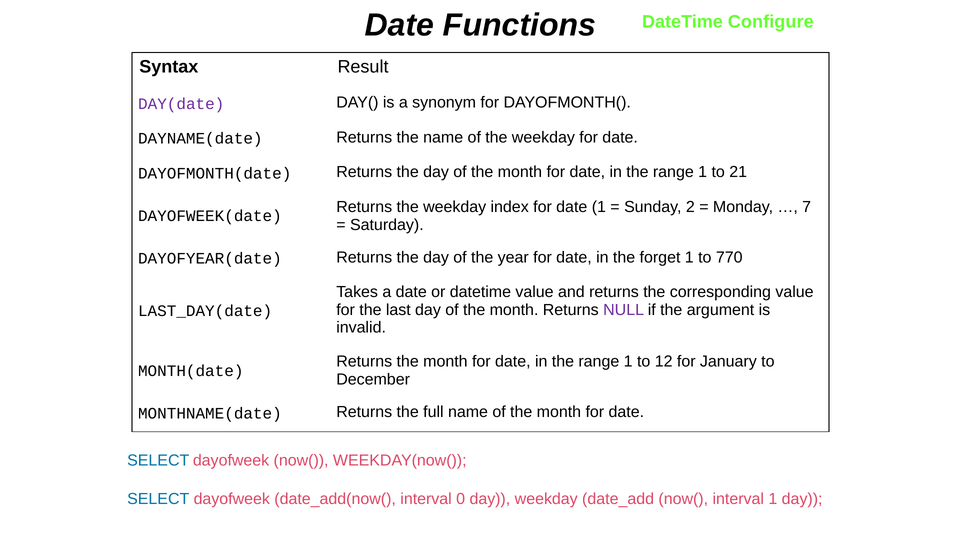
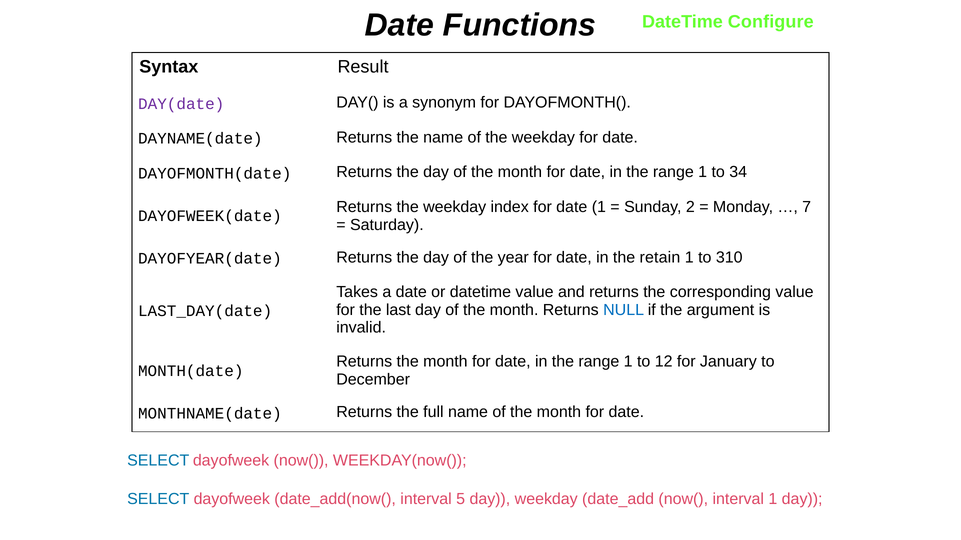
21: 21 -> 34 (738, 172)
forget: forget -> retain (660, 258)
770: 770 -> 310 (729, 258)
NULL colour: purple -> blue (624, 310)
0: 0 -> 5 (461, 500)
